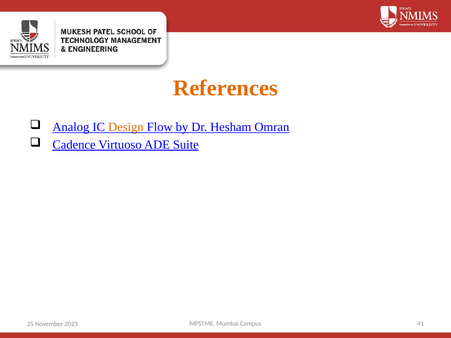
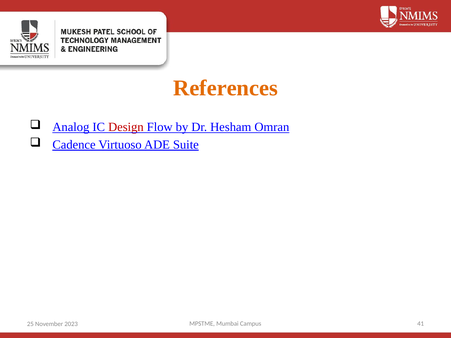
Design colour: orange -> red (126, 127)
